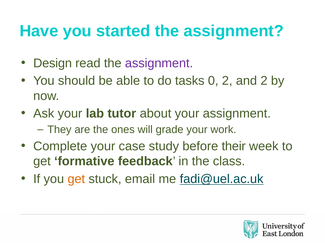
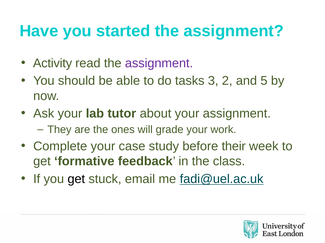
Design: Design -> Activity (53, 63)
0: 0 -> 3 (213, 81)
and 2: 2 -> 5 (264, 81)
get colour: orange -> black (76, 180)
